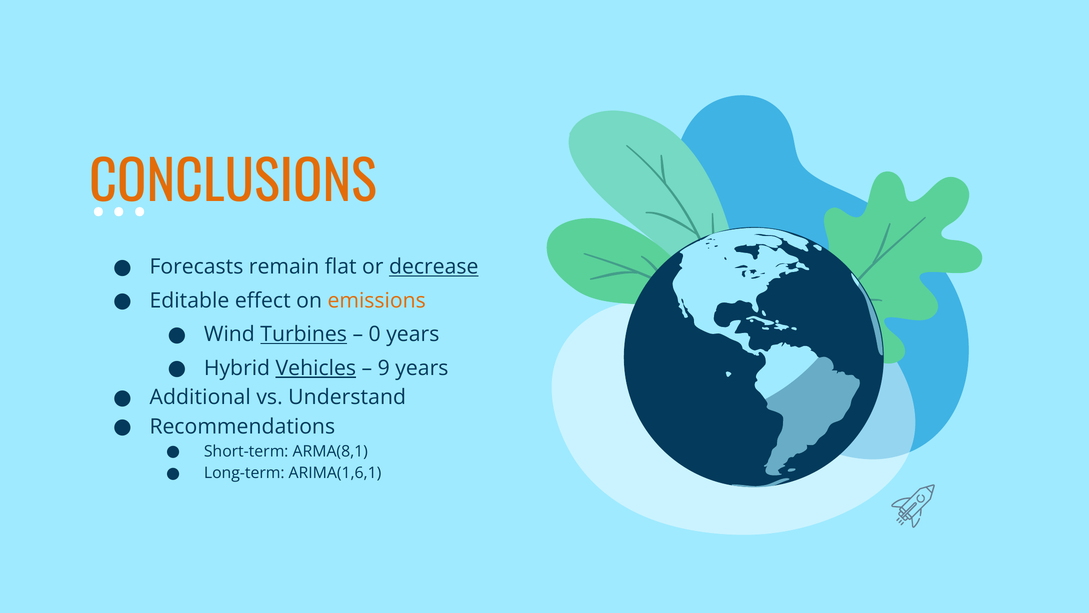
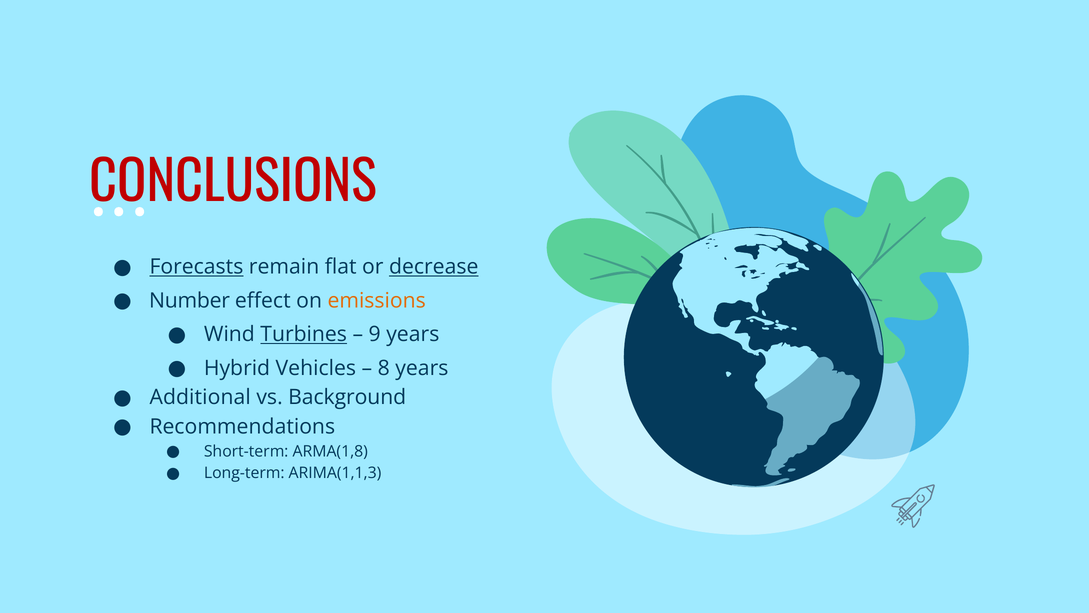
CONCLUSIONS colour: orange -> red (233, 183)
Forecasts underline: none -> present (196, 267)
Editable: Editable -> Number (190, 301)
0: 0 -> 9 (375, 334)
Vehicles underline: present -> none (316, 368)
9: 9 -> 8 (384, 368)
Understand: Understand -> Background (347, 397)
ARMA(8,1: ARMA(8,1 -> ARMA(1,8 (330, 451)
ARIMA(1,6,1: ARIMA(1,6,1 -> ARIMA(1,1,3 (335, 473)
